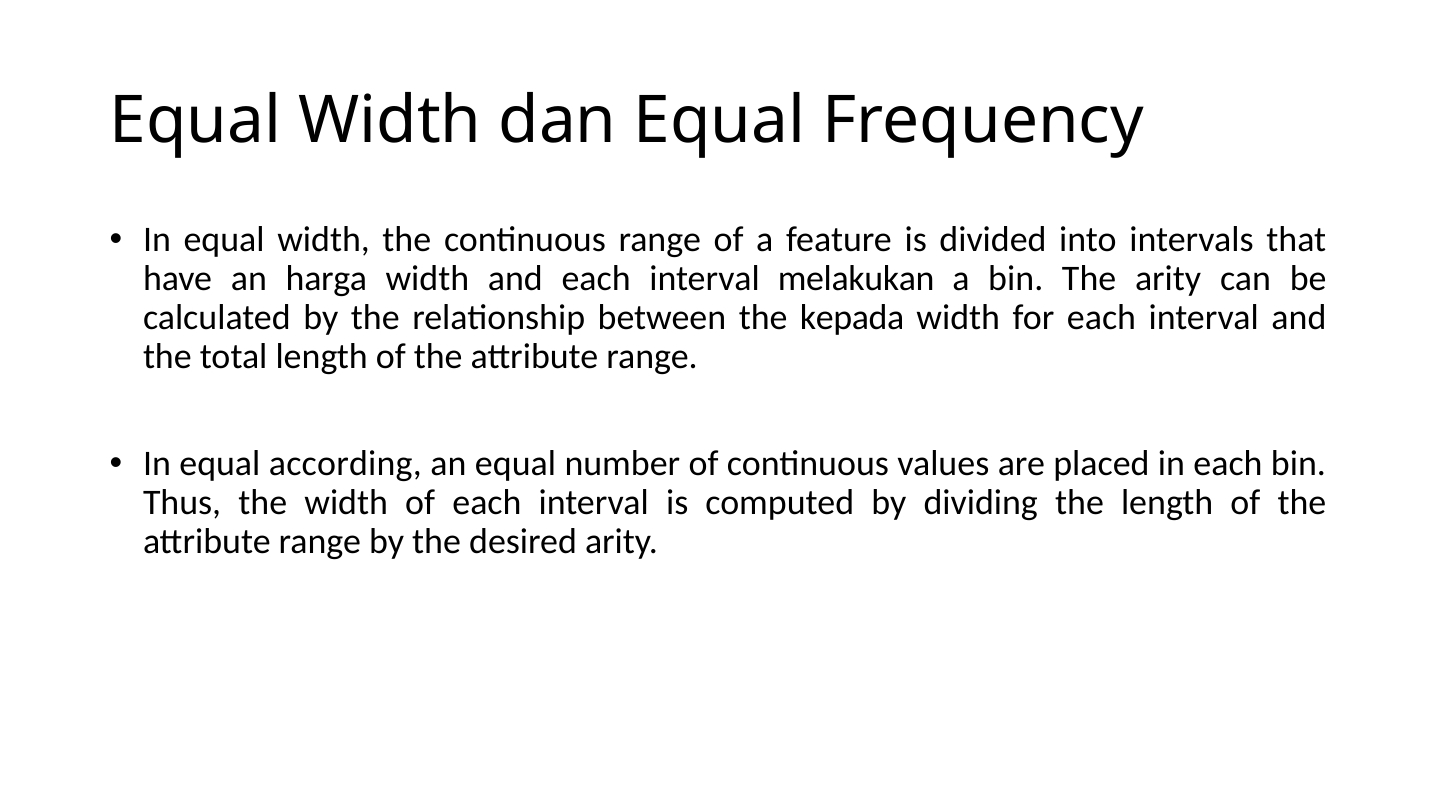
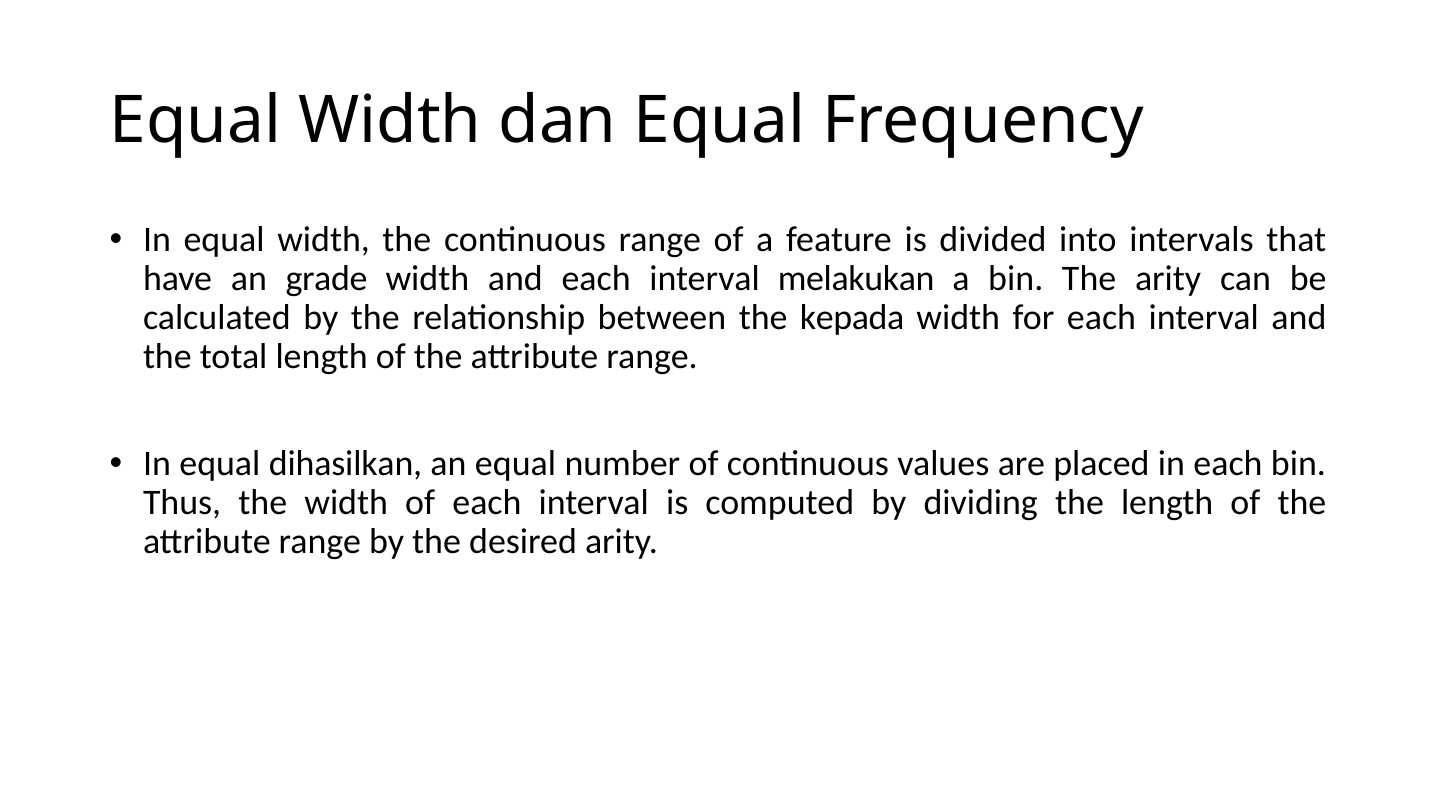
harga: harga -> grade (326, 279)
according: according -> dihasilkan (346, 464)
